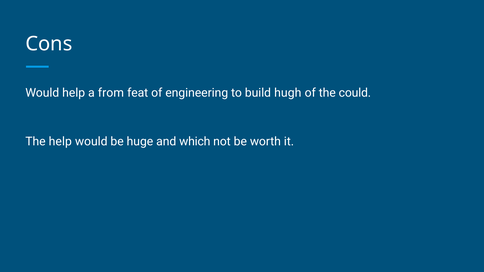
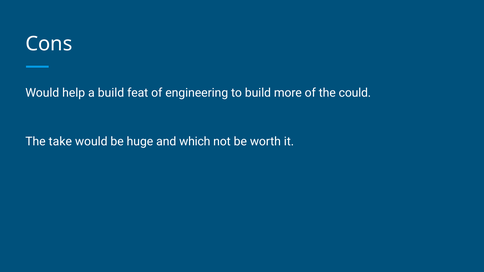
a from: from -> build (111, 93)
hugh: hugh -> more (288, 93)
The help: help -> take (60, 142)
